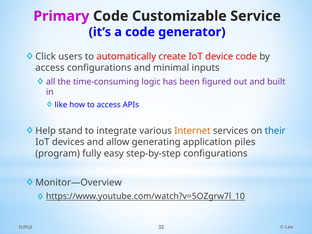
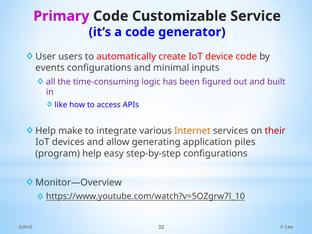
Click: Click -> User (46, 57)
access: access -> events (50, 68)
stand: stand -> make (70, 131)
their colour: blue -> red (275, 131)
program fully: fully -> help (92, 153)
